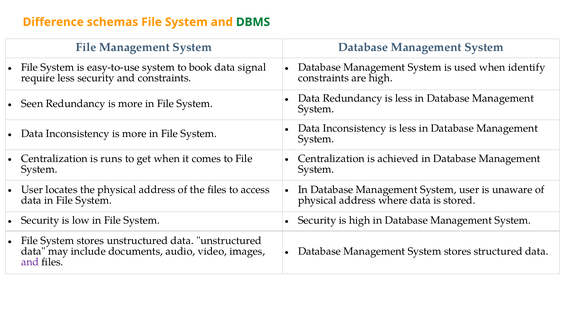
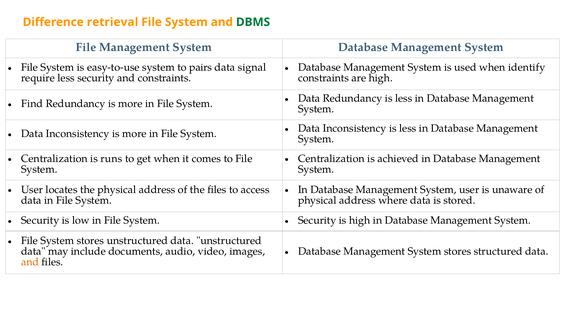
schemas: schemas -> retrieval (112, 22)
book: book -> pairs (201, 67)
Seen: Seen -> Find (32, 104)
and colour: purple -> orange (30, 262)
